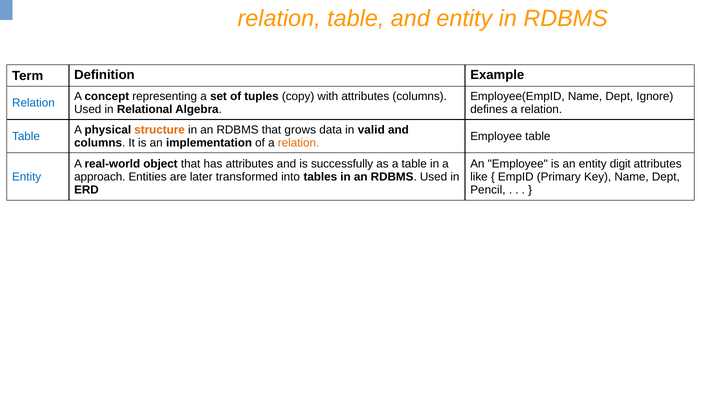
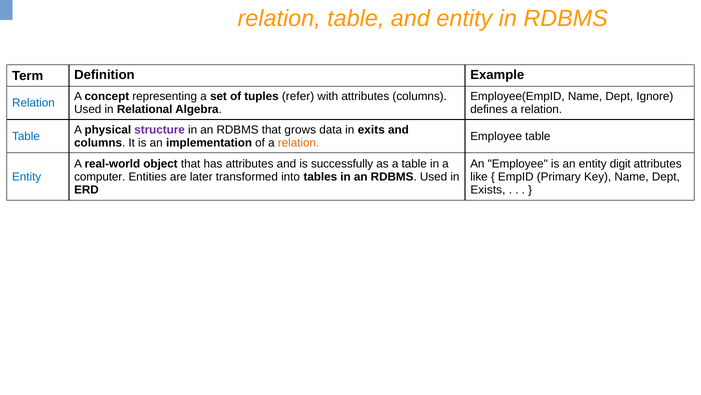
copy: copy -> refer (298, 96)
structure colour: orange -> purple (160, 130)
valid: valid -> exits (371, 130)
approach: approach -> computer (100, 176)
Pencil: Pencil -> Exists (488, 189)
